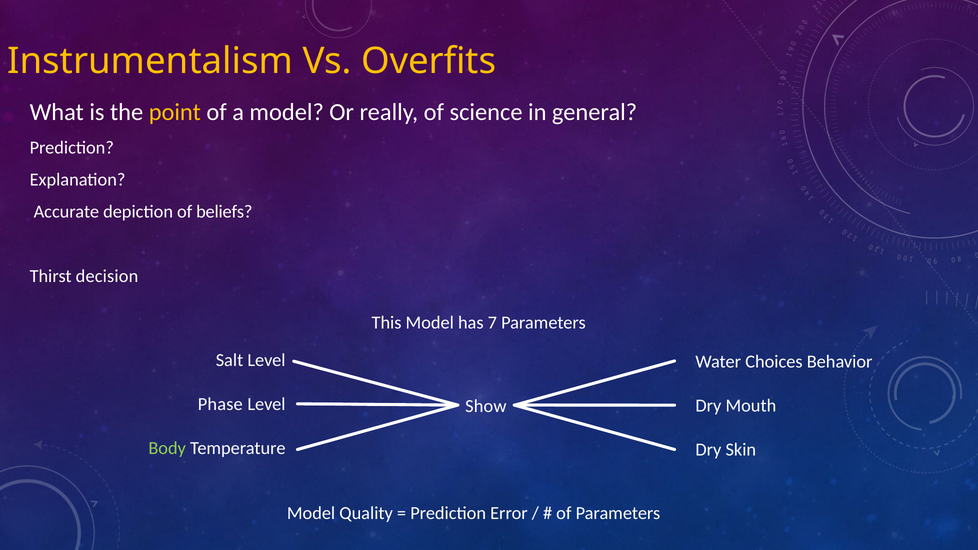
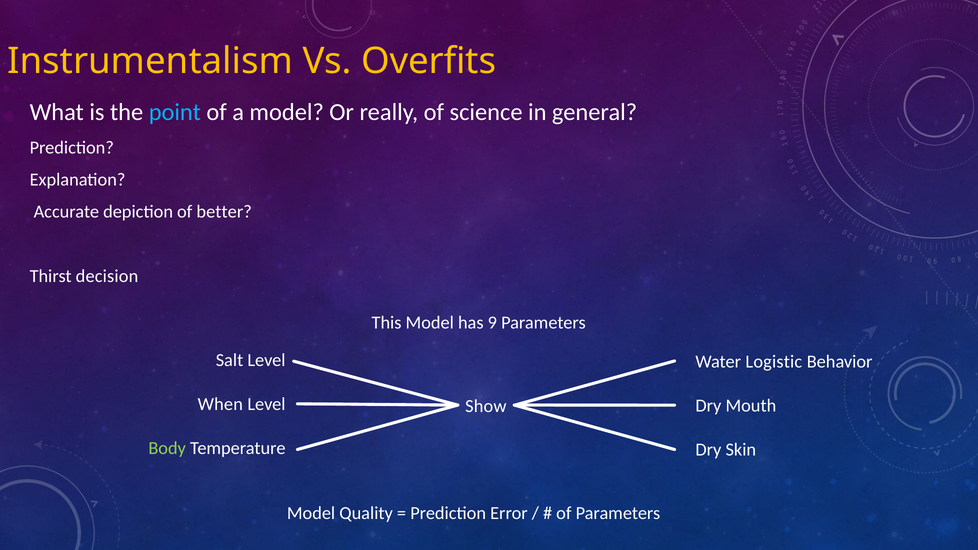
point colour: yellow -> light blue (175, 112)
beliefs: beliefs -> better (224, 212)
7: 7 -> 9 (492, 323)
Choices: Choices -> Logistic (774, 362)
Phase: Phase -> When (220, 404)
